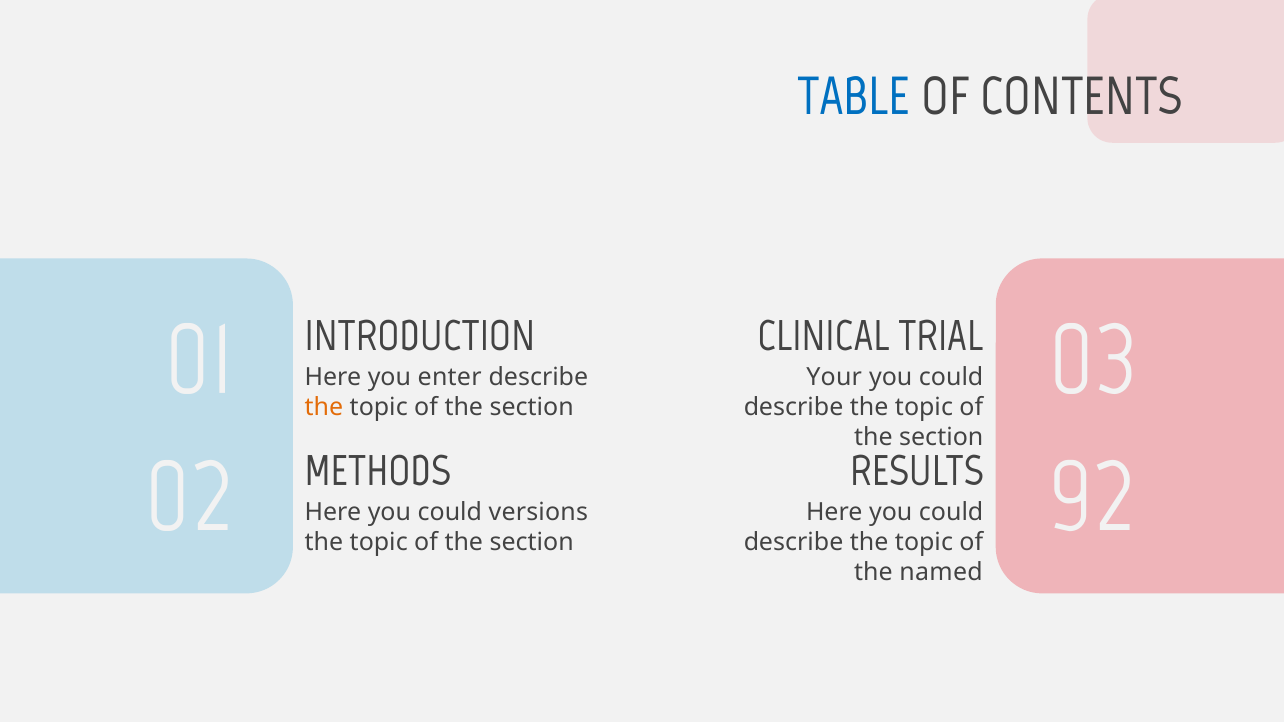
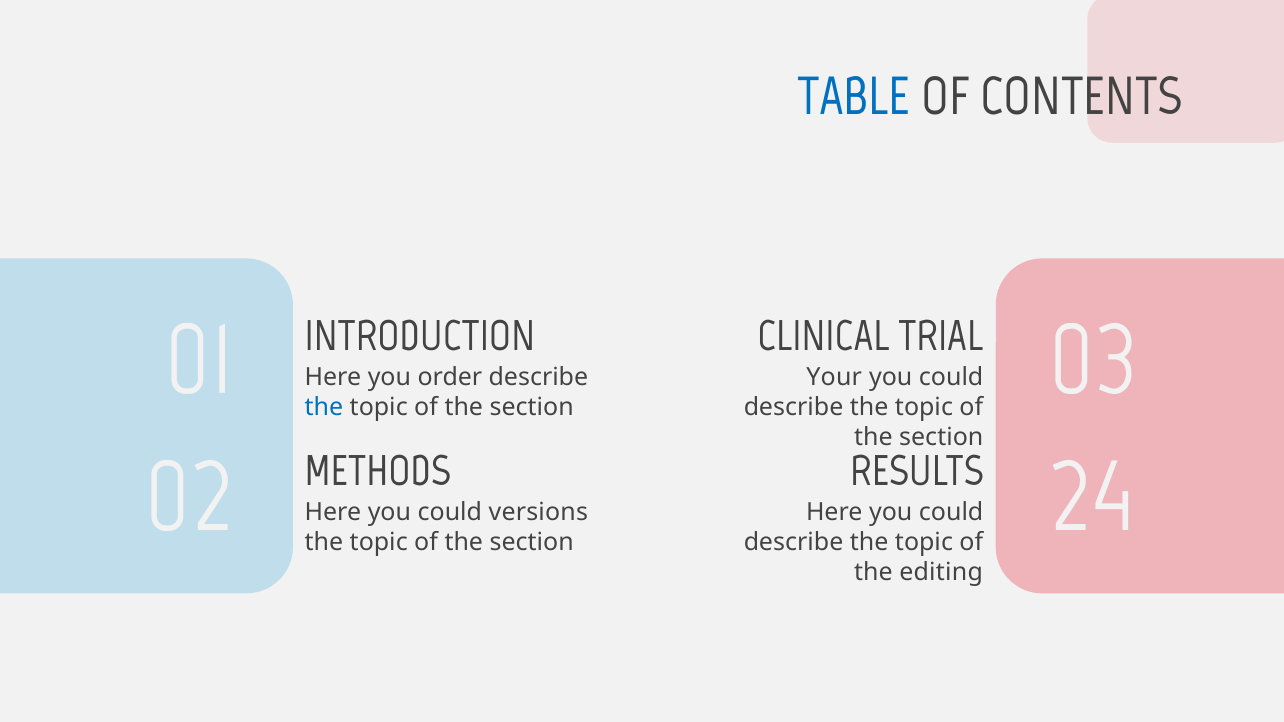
enter: enter -> order (450, 378)
the colour: orange -> blue (324, 407)
92: 92 -> 24 (1092, 496)
named: named -> editing (941, 572)
